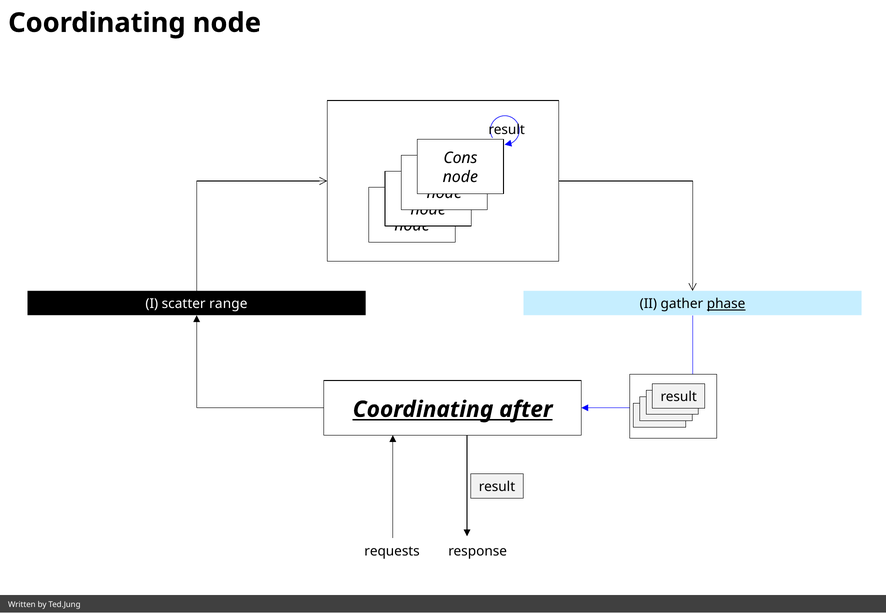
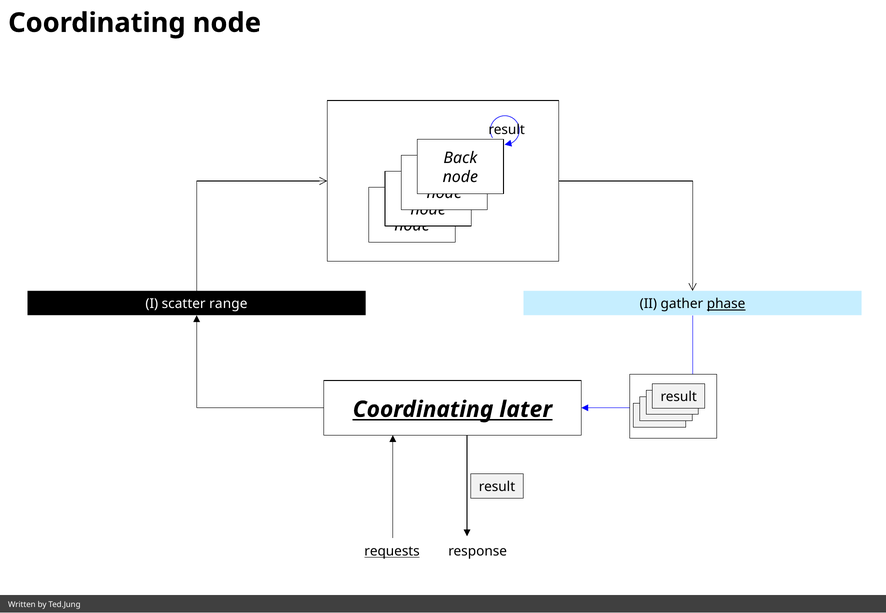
Cons: Cons -> Back (460, 158)
after: after -> later (526, 410)
requests underline: none -> present (392, 552)
